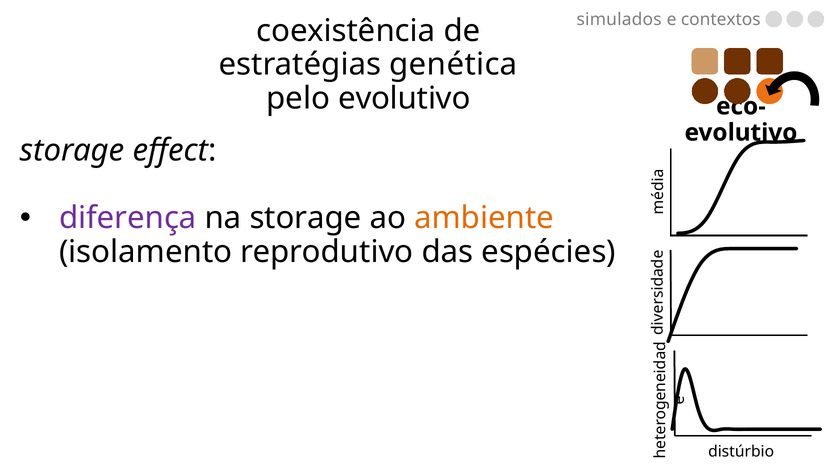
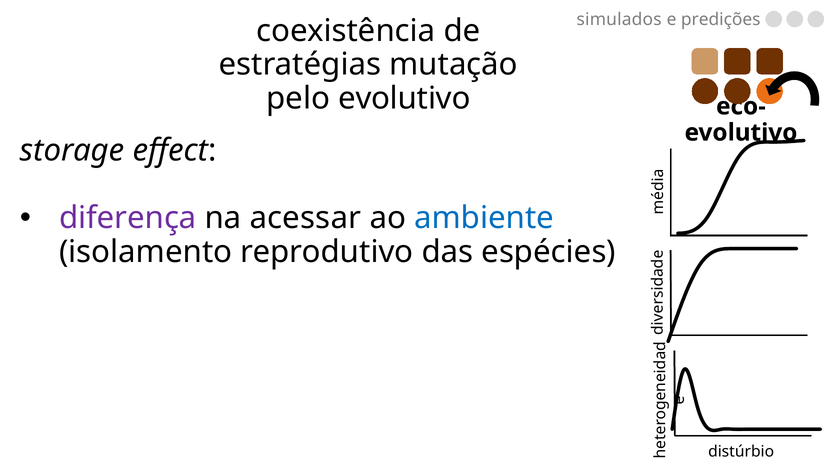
contextos: contextos -> predições (721, 20)
estratégias genética: genética -> mutação (454, 65)
na storage: storage -> acessar (305, 218)
ambiente colour: orange -> blue (484, 218)
